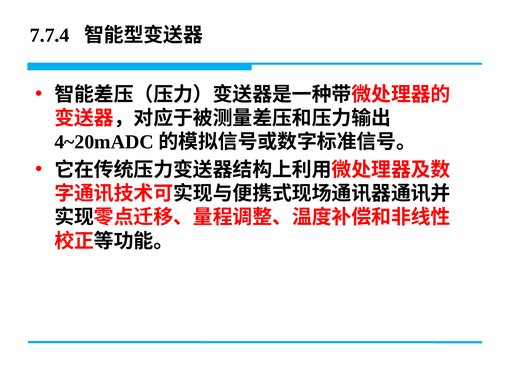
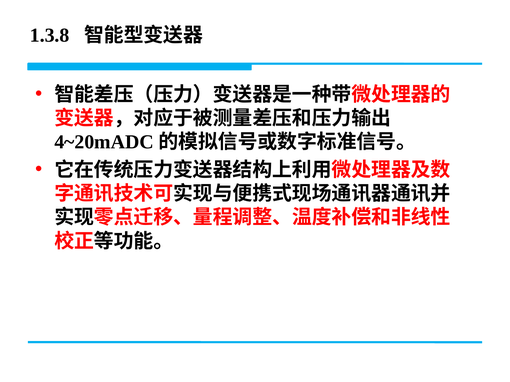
7.7.4: 7.7.4 -> 1.3.8 (50, 35)
